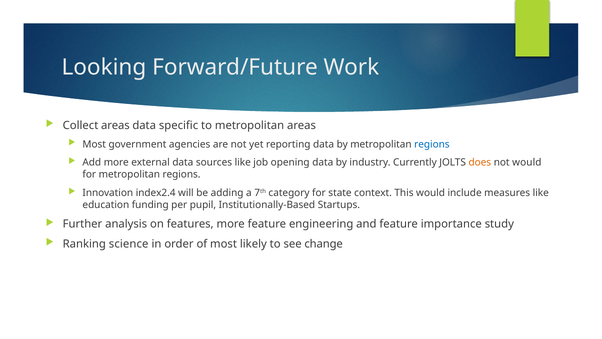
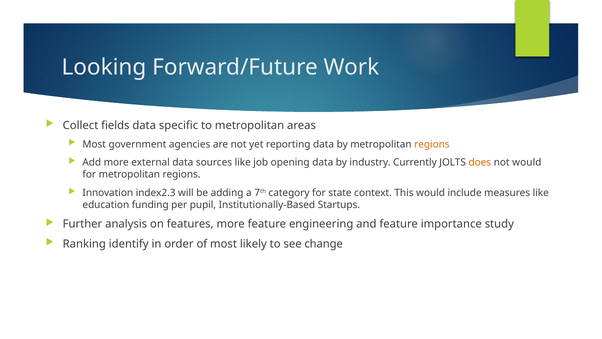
Collect areas: areas -> fields (115, 125)
regions colour: blue -> orange (432, 144)
index2.4: index2.4 -> index2.3 (156, 193)
science: science -> identify (129, 244)
